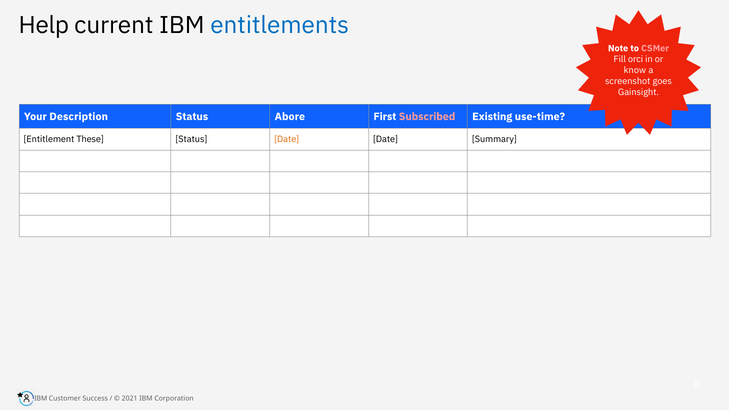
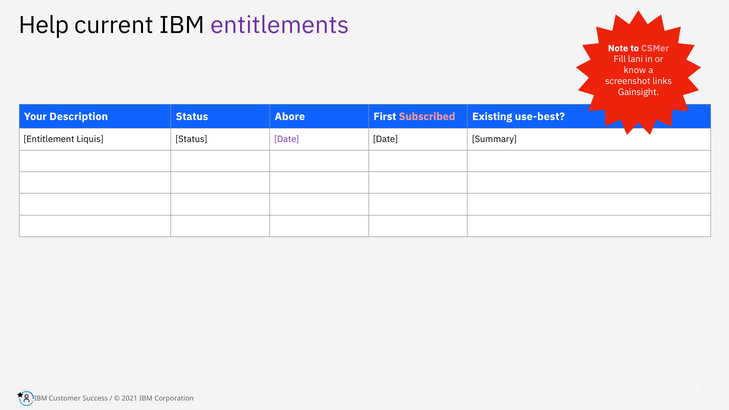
entitlements colour: blue -> purple (280, 25)
orci: orci -> lani (636, 59)
goes: goes -> links (662, 81)
use-time: use-time -> use-best (540, 117)
These: These -> Liquis (90, 139)
Date colour: orange -> purple (287, 139)
